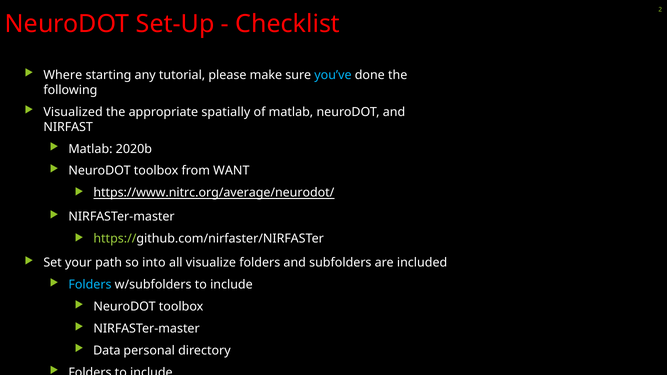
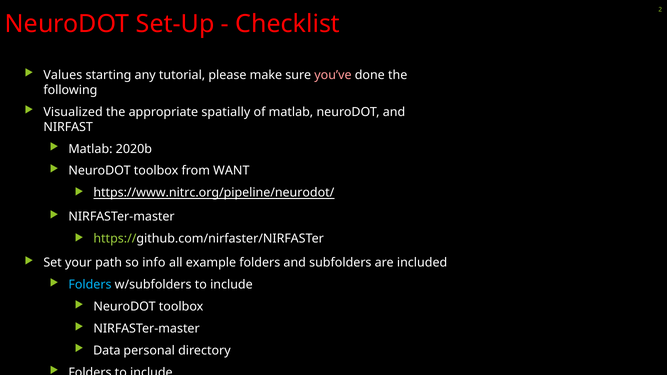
Where: Where -> Values (63, 75)
you’ve colour: light blue -> pink (333, 75)
https://www.nitrc.org/average/neurodot/: https://www.nitrc.org/average/neurodot/ -> https://www.nitrc.org/pipeline/neurodot/ (214, 193)
into: into -> info (154, 263)
visualize: visualize -> example (211, 263)
